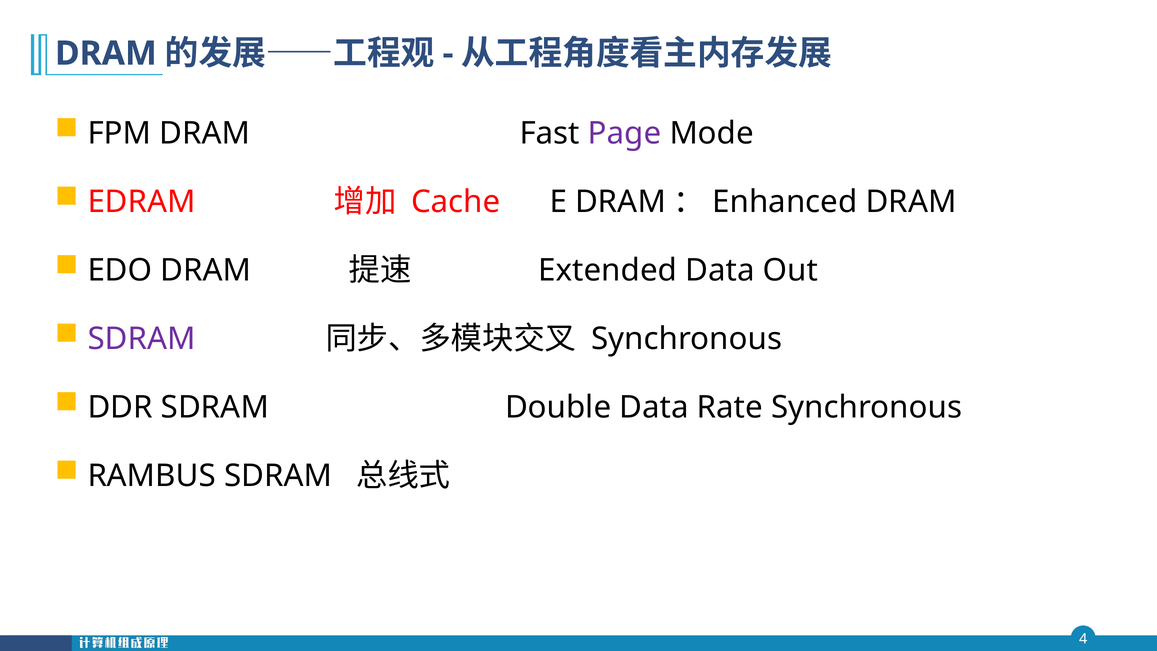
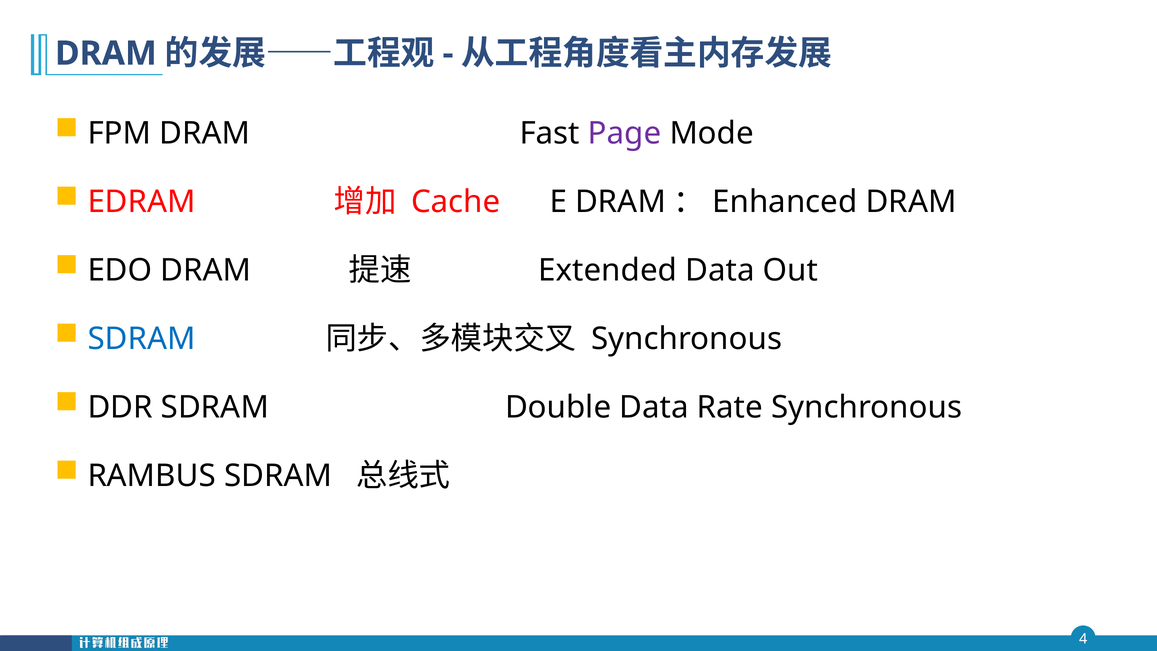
SDRAM colour: purple -> blue (142, 339)
